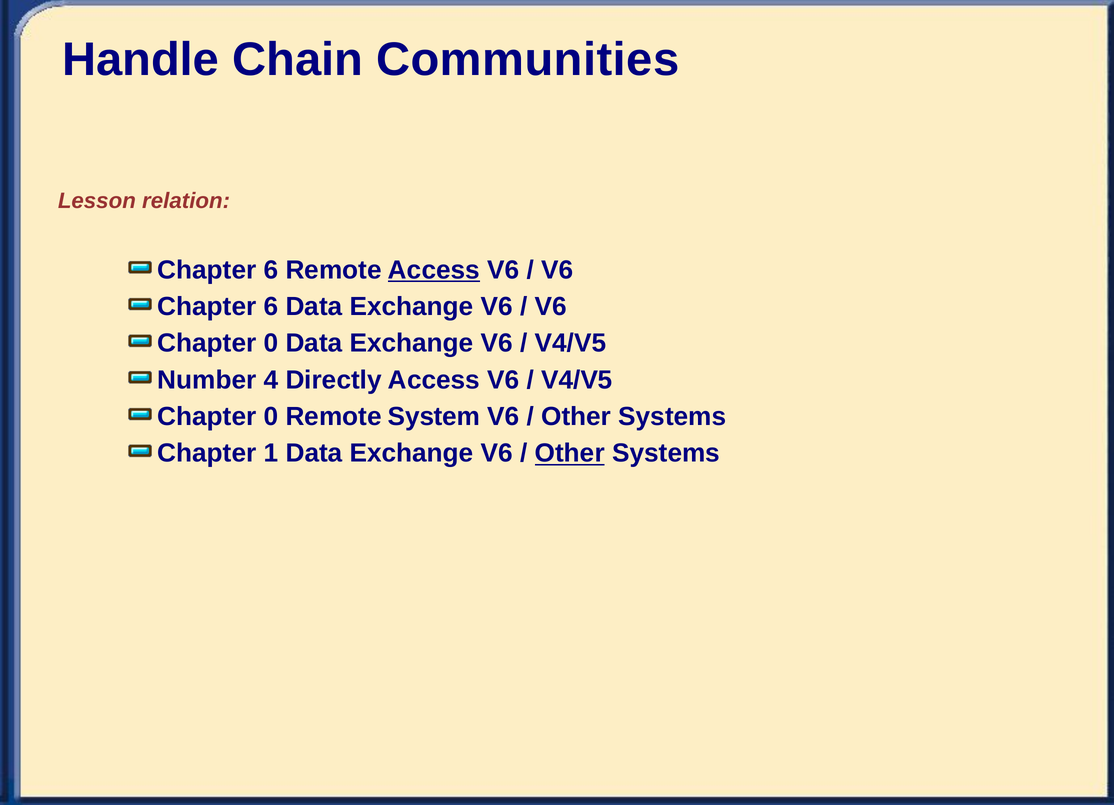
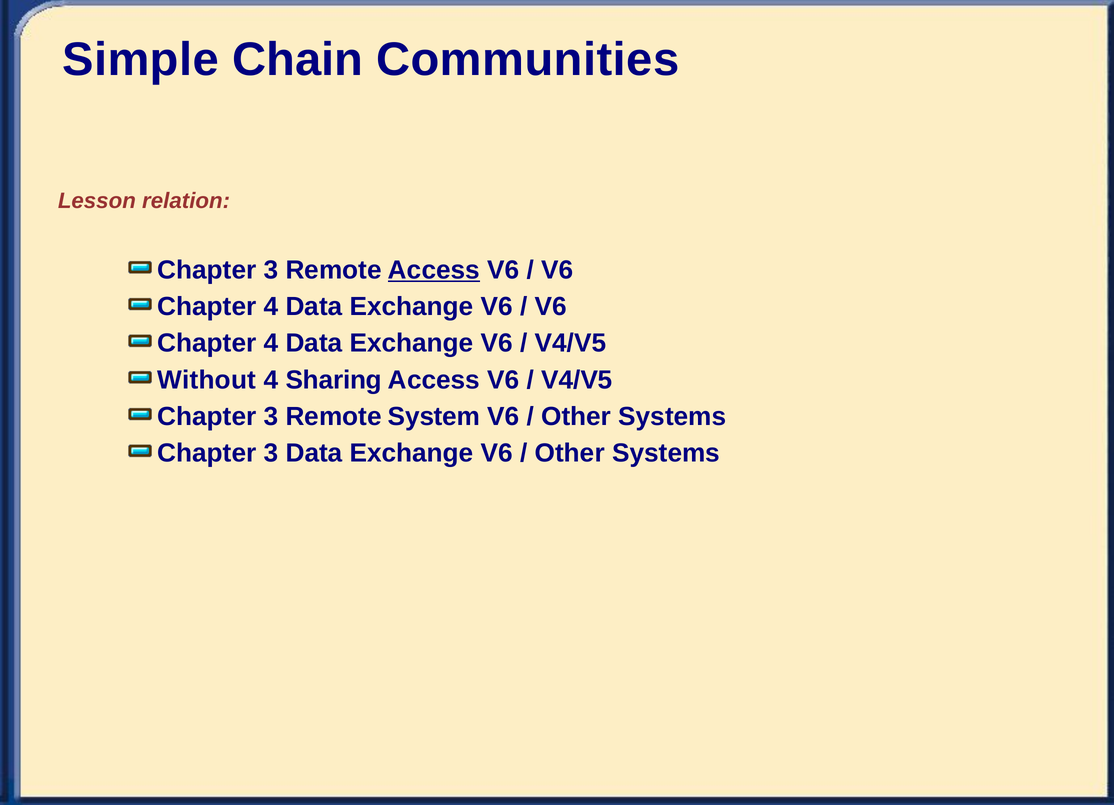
Handle: Handle -> Simple (140, 60)
6: 6 -> 3 (271, 270)
6: 6 -> 4 (271, 307)
0: 0 -> 4 (271, 344)
Number: Number -> Without (207, 380)
Directly: Directly -> Sharing (334, 380)
0: 0 -> 3 (271, 417)
1: 1 -> 3 (271, 454)
Other underline: present -> none (570, 454)
